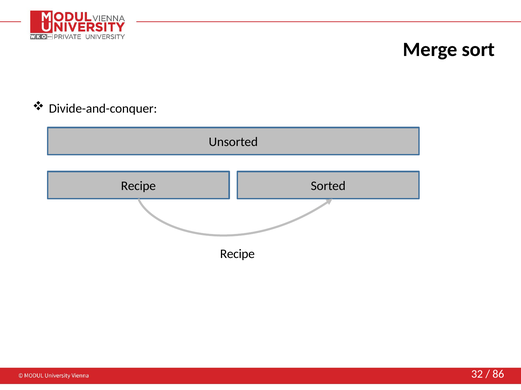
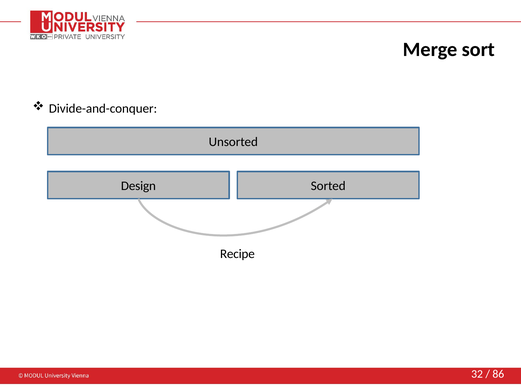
Recipe: Recipe -> Design (138, 186)
